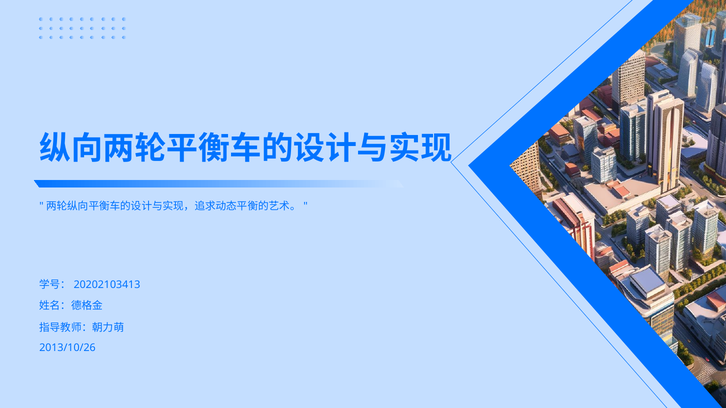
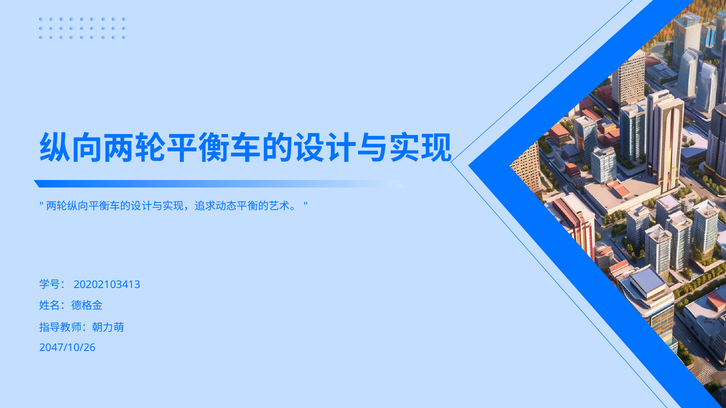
2013/10/26: 2013/10/26 -> 2047/10/26 (67, 348)
